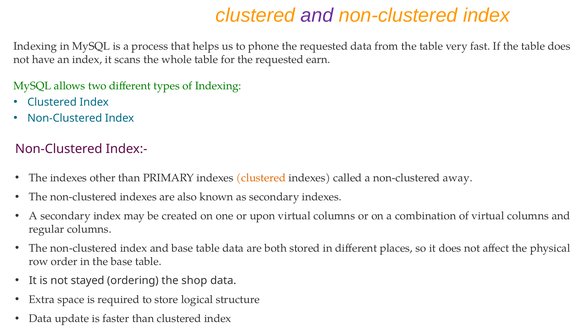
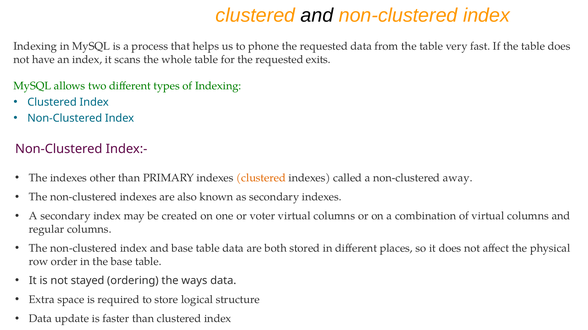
and colour: purple -> black (317, 15)
earn: earn -> exits (318, 60)
upon: upon -> voter (262, 217)
shop: shop -> ways (194, 281)
